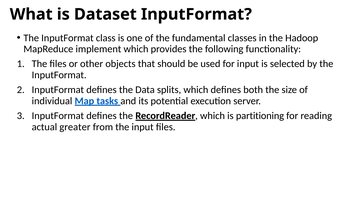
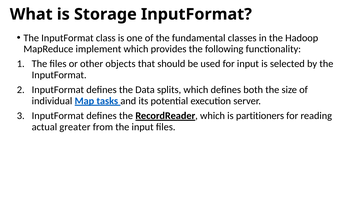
Dataset: Dataset -> Storage (105, 14)
partitioning: partitioning -> partitioners (260, 116)
